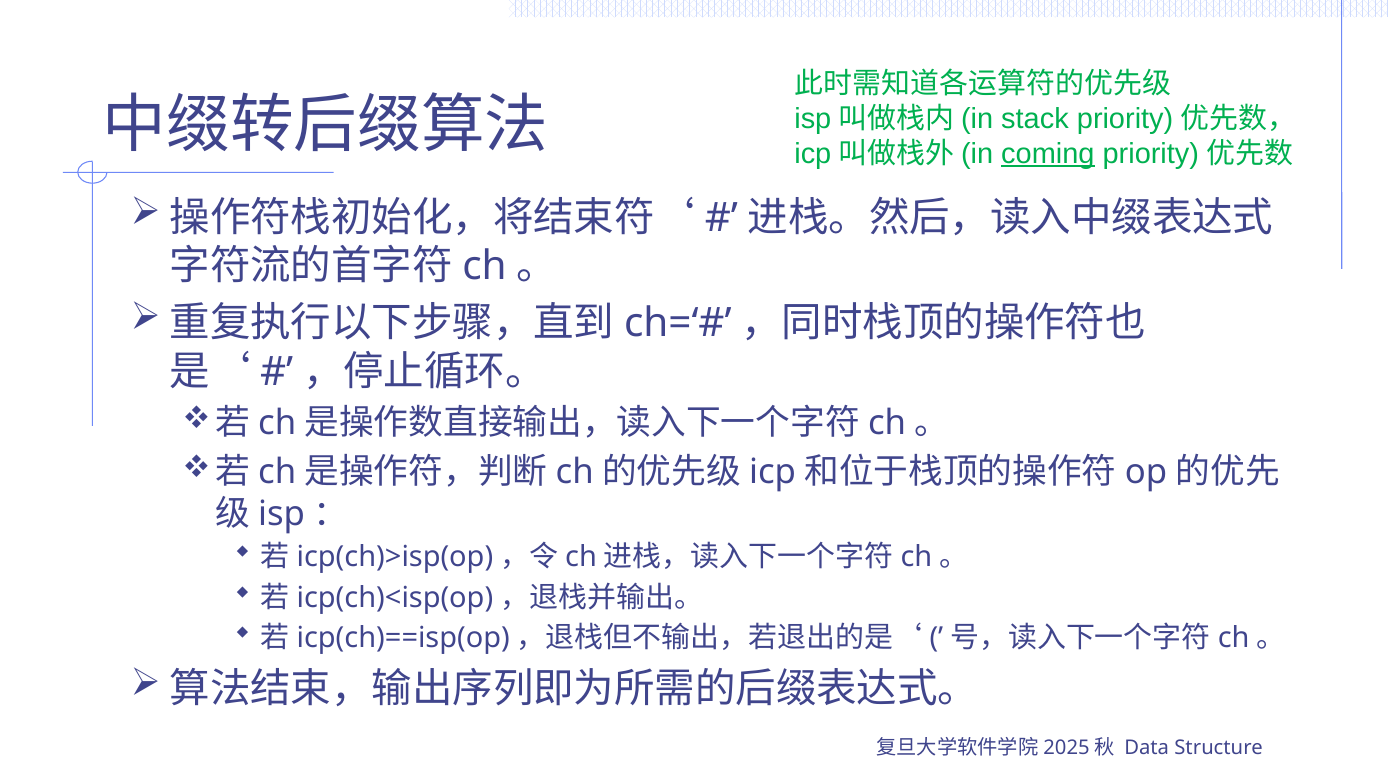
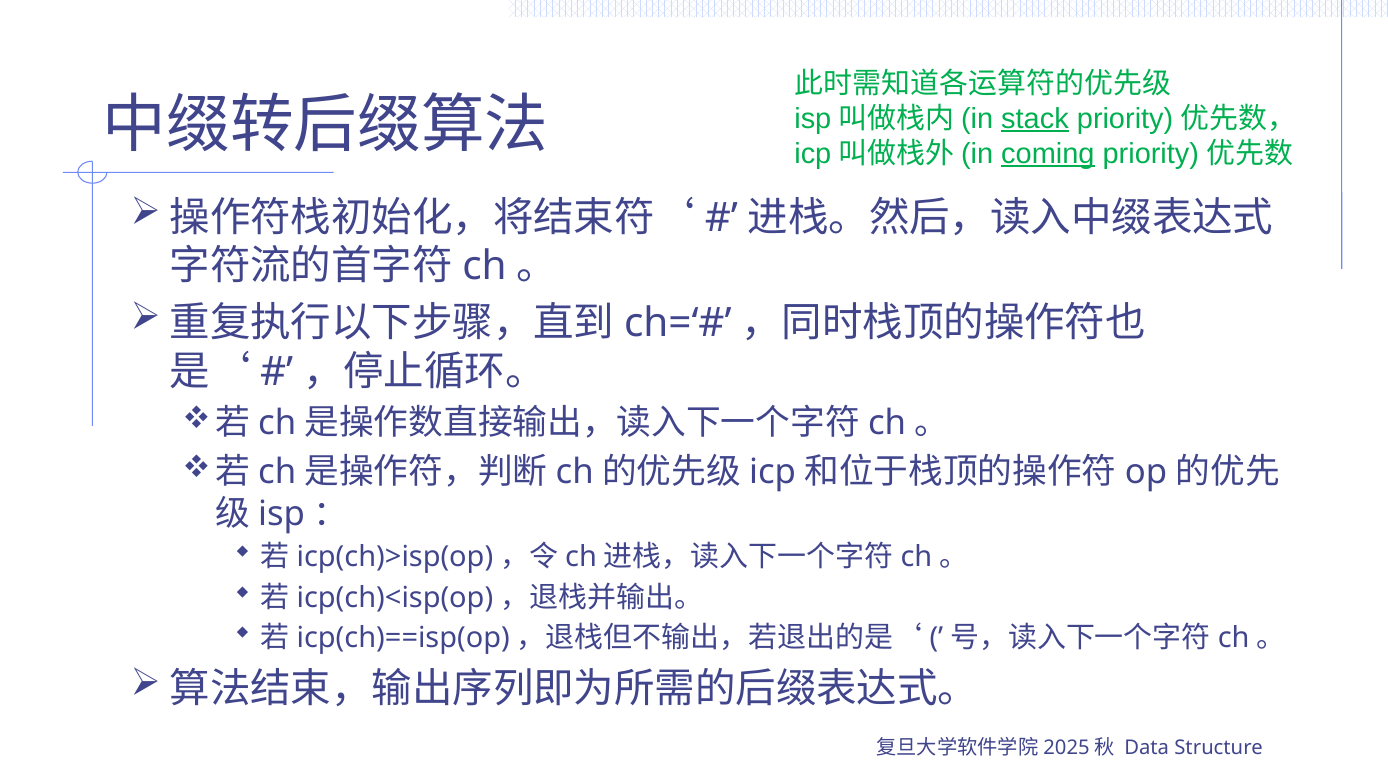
stack underline: none -> present (1035, 119)
